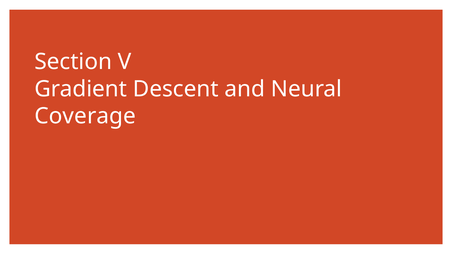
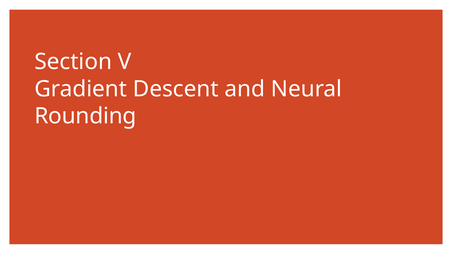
Coverage: Coverage -> Rounding (85, 116)
